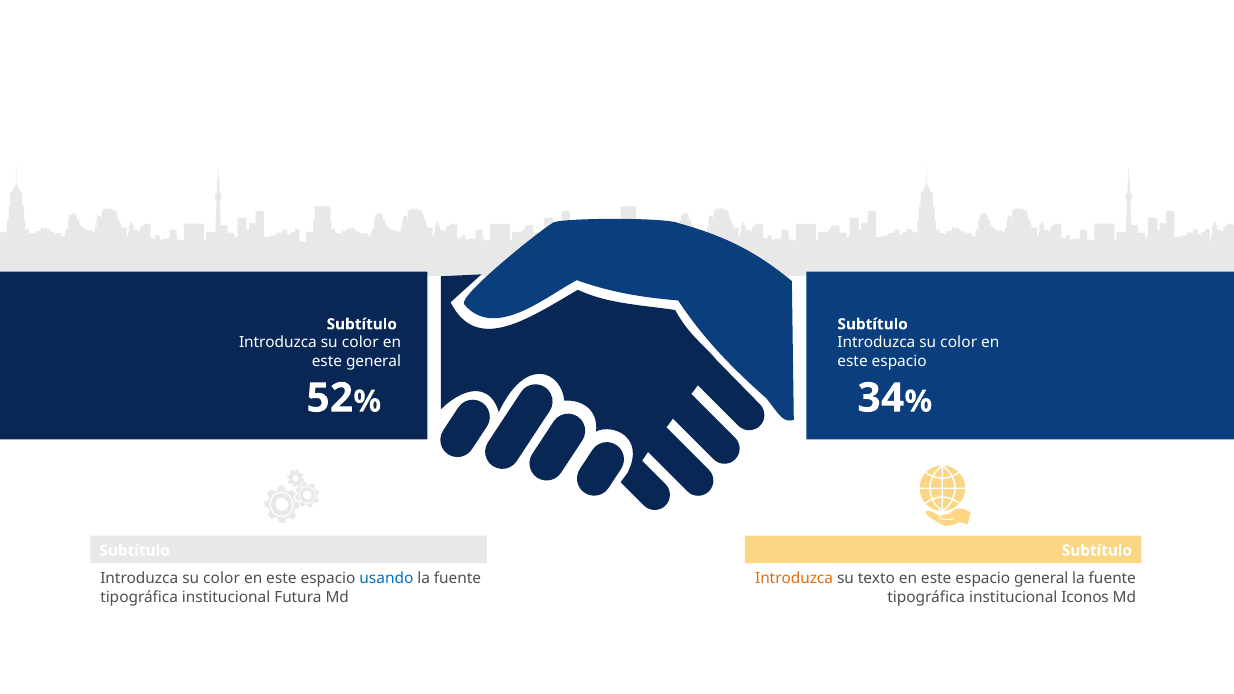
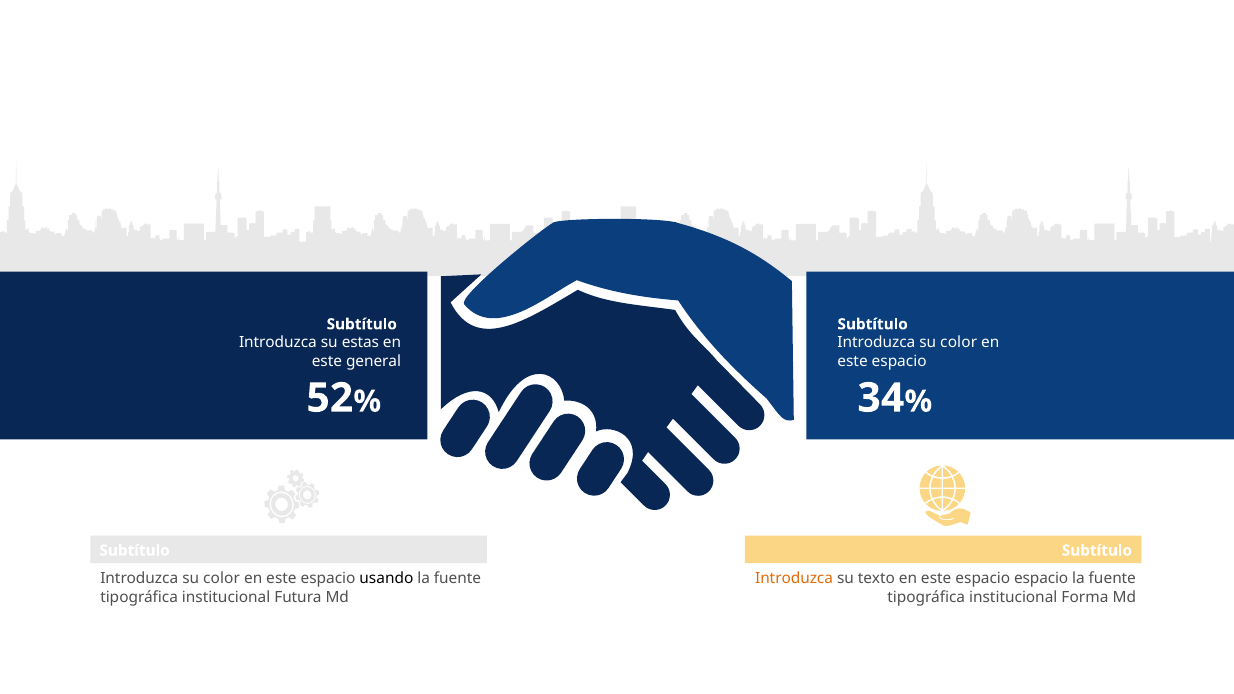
color: color -> estas (360, 343)
usando colour: blue -> black (386, 579)
espacio general: general -> espacio (1041, 579)
Iconos: Iconos -> Forma (1085, 597)
